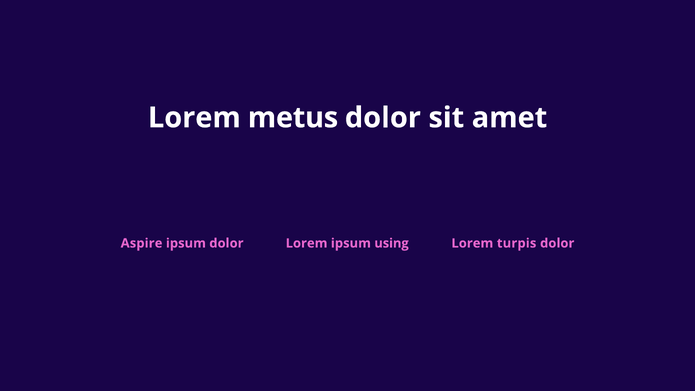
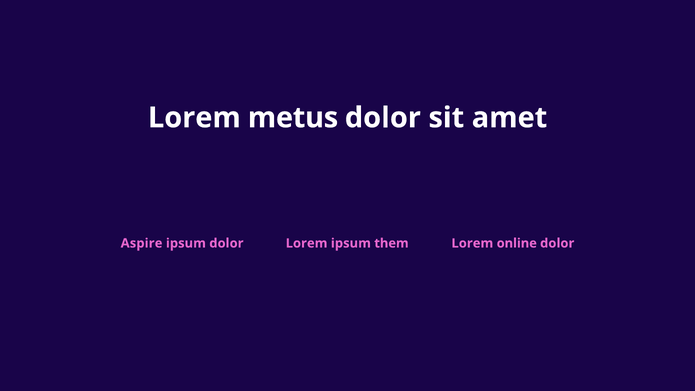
using: using -> them (391, 243)
turpis: turpis -> online (517, 243)
